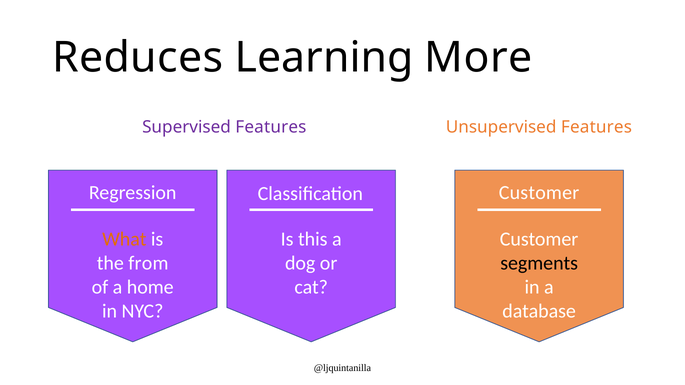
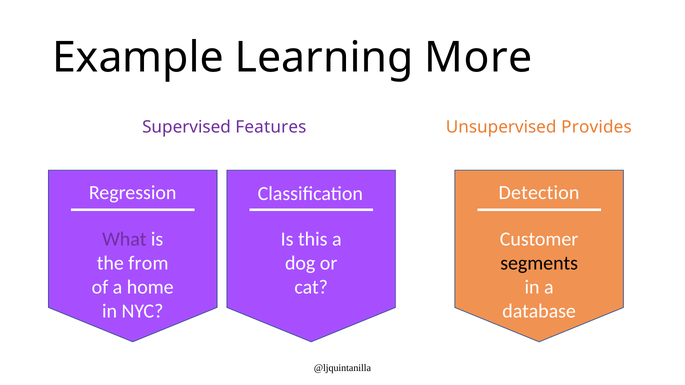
Reduces: Reduces -> Example (138, 57)
Unsupervised Features: Features -> Provides (596, 127)
Customer: Customer -> Detection (539, 193)
What colour: orange -> purple (124, 240)
